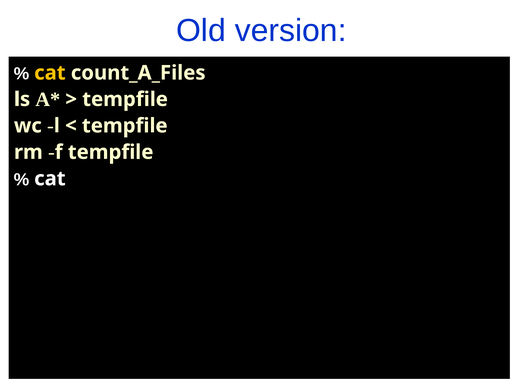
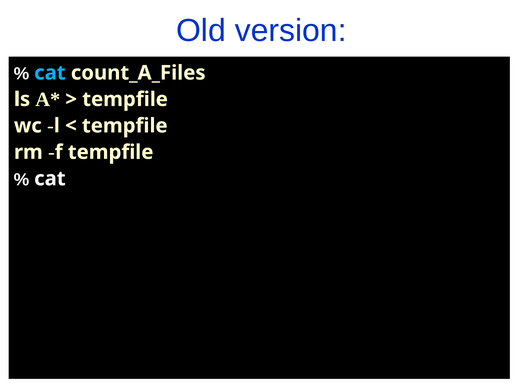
cat colour: yellow -> light blue (50, 73)
